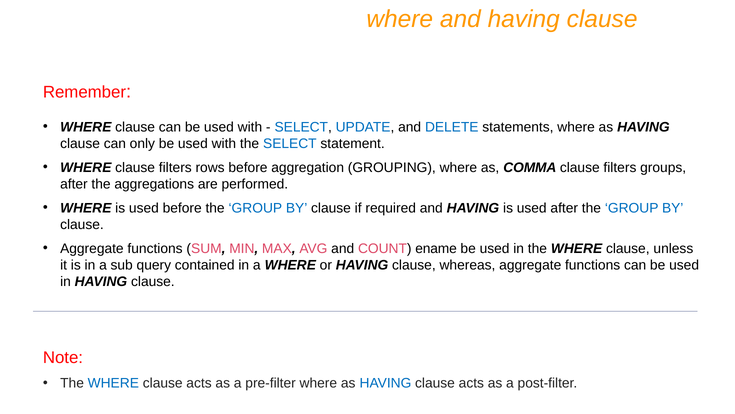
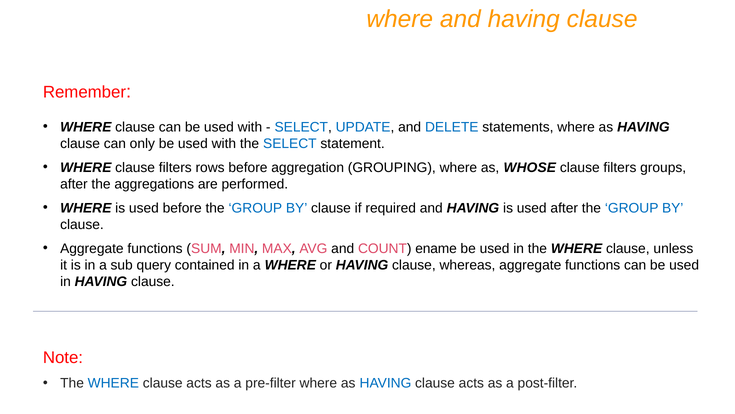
COMMA: COMMA -> WHOSE (530, 167)
